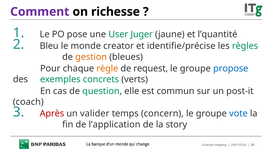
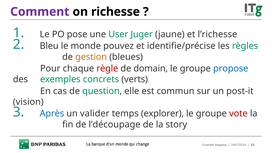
l’quantité: l’quantité -> l’richesse (217, 34)
creator: creator -> pouvez (119, 46)
règle colour: orange -> red (107, 68)
request: request -> domain (151, 68)
coach: coach -> vision (28, 102)
Après colour: red -> blue (52, 114)
concern: concern -> explorer (162, 114)
vote colour: blue -> red (238, 114)
l’application: l’application -> l’découpage (115, 124)
